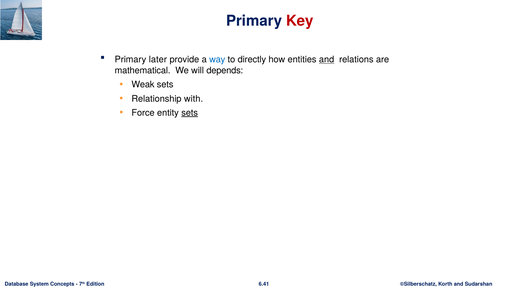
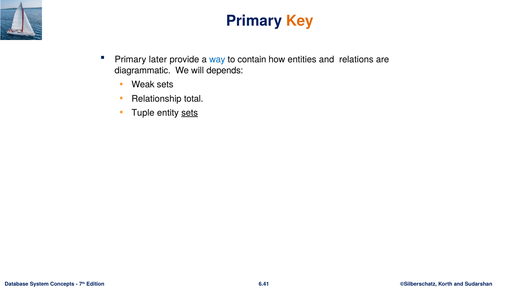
Key colour: red -> orange (300, 21)
directly: directly -> contain (252, 59)
and underline: present -> none (327, 59)
mathematical: mathematical -> diagrammatic (143, 70)
with: with -> total (194, 99)
Force: Force -> Tuple (143, 113)
